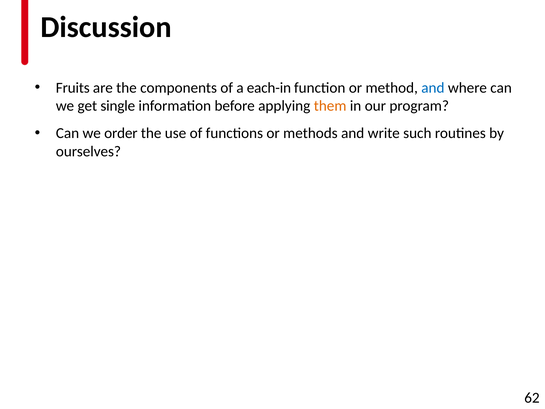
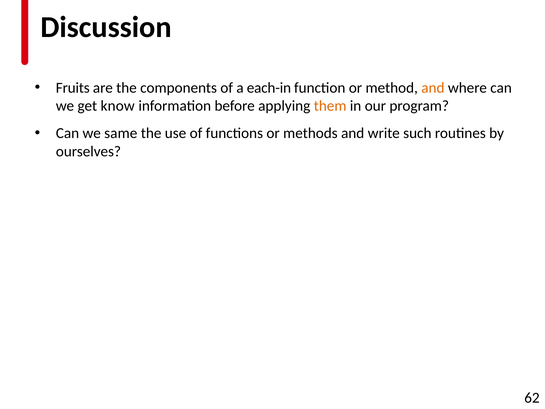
and colour: blue -> orange (433, 88)
single: single -> know (118, 106)
order: order -> same (121, 133)
